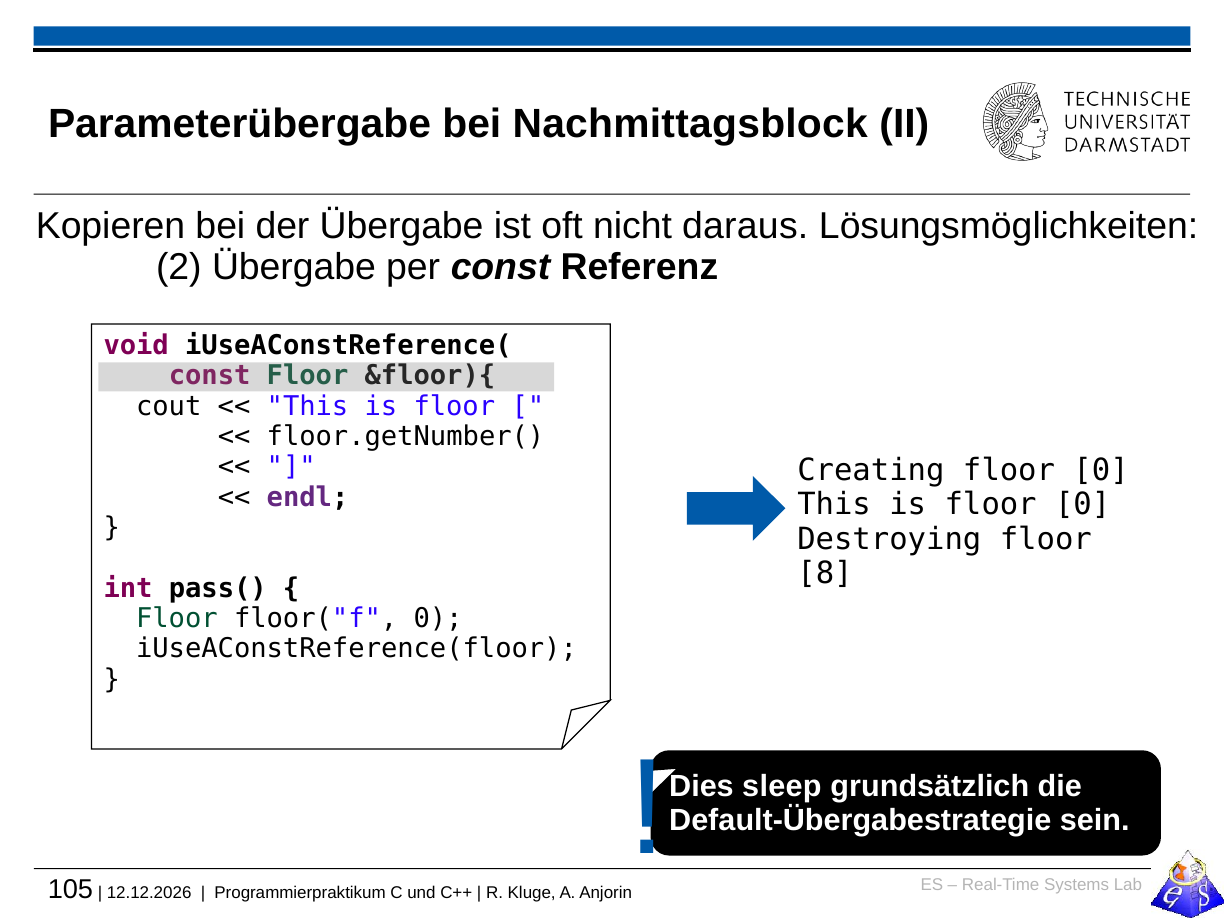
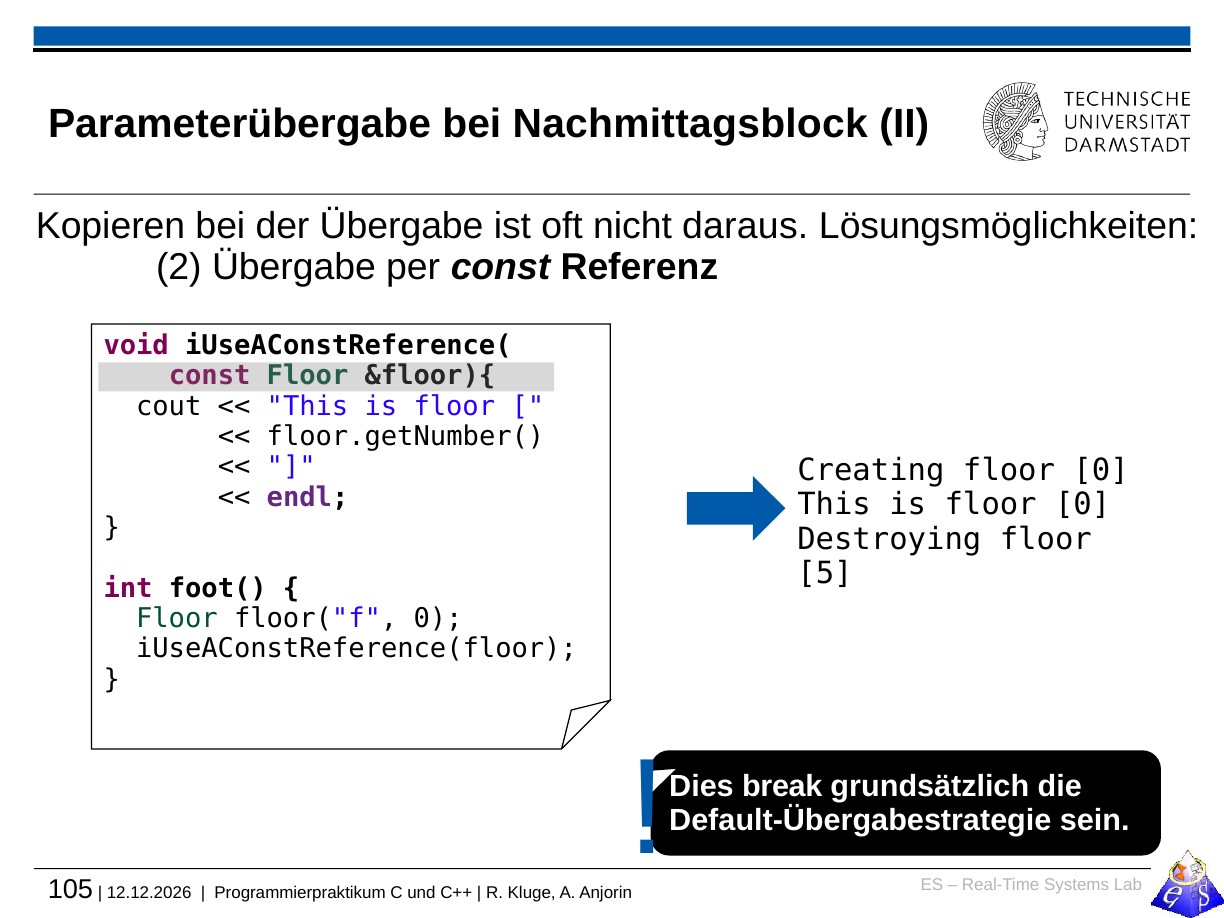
8: 8 -> 5 (825, 573)
pass(: pass( -> foot( (218, 588)
sleep: sleep -> break (782, 786)
